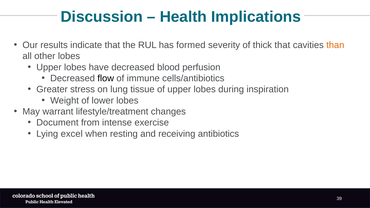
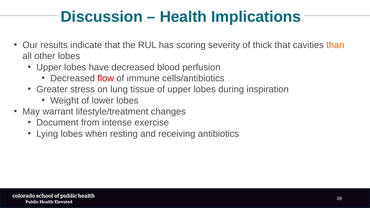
formed: formed -> scoring (191, 45)
flow colour: black -> red (106, 78)
Lying excel: excel -> lobes (72, 134)
